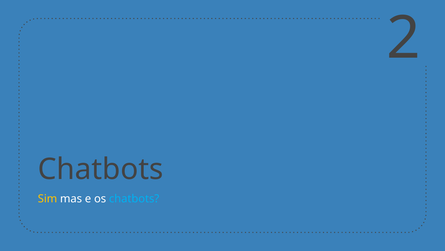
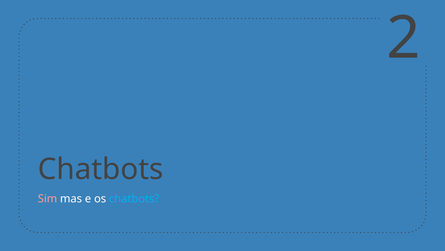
Sim colour: yellow -> pink (48, 198)
